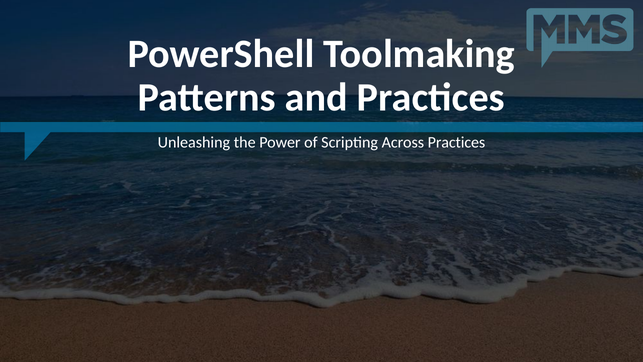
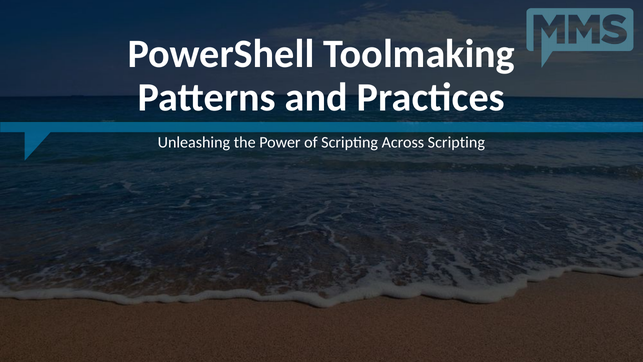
Across Practices: Practices -> Scripting (456, 142)
